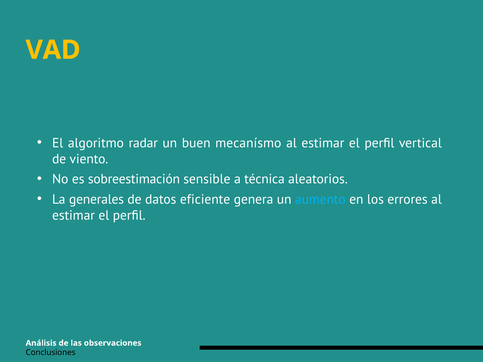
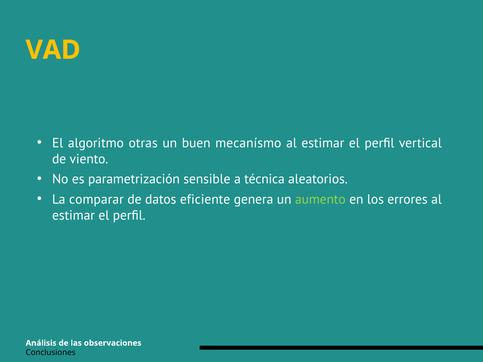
radar: radar -> otras (143, 143)
sobreestimación: sobreestimación -> parametrización (134, 179)
generales: generales -> comparar (96, 199)
aumento colour: light blue -> light green (320, 199)
